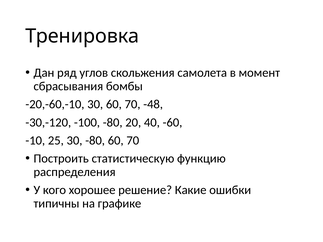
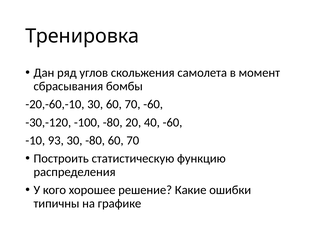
70 -48: -48 -> -60 (153, 104)
25: 25 -> 93 (56, 141)
